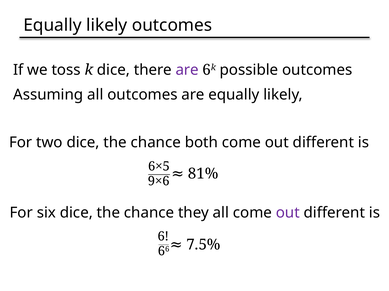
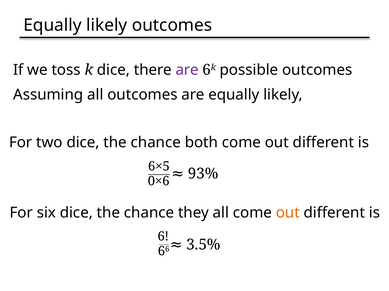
81%: 81% -> 93% (203, 174)
9×6: 9×6 -> 0×6 (159, 182)
out colour: purple -> orange (288, 213)
7.5%: 7.5% -> 3.5% (203, 245)
